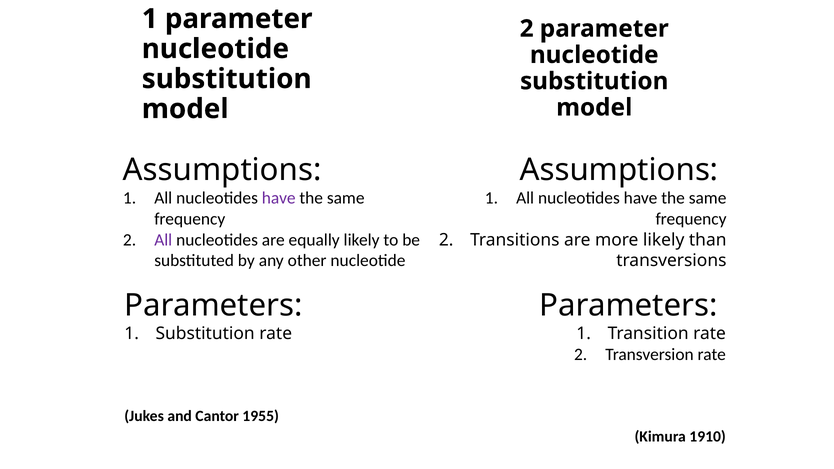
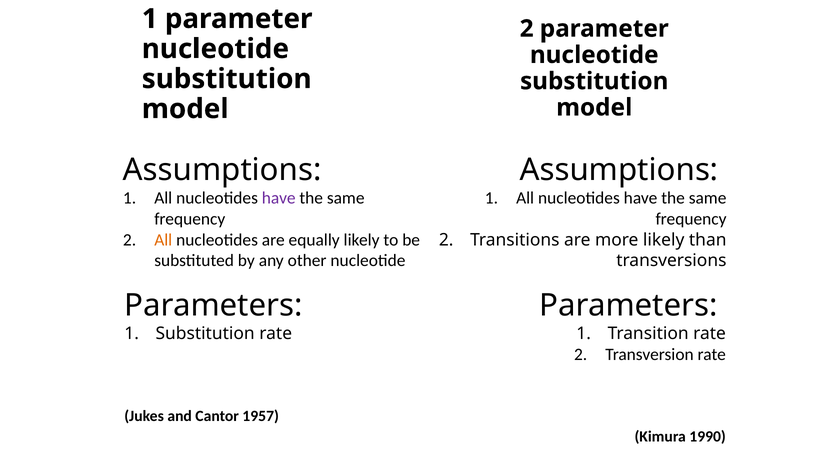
All colour: purple -> orange (163, 240)
1955: 1955 -> 1957 (261, 416)
1910: 1910 -> 1990 (708, 437)
